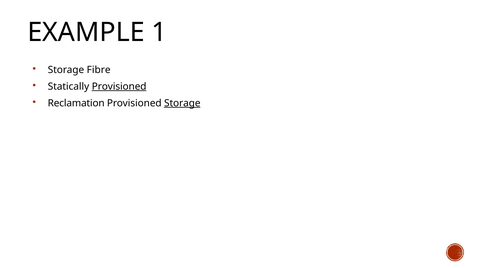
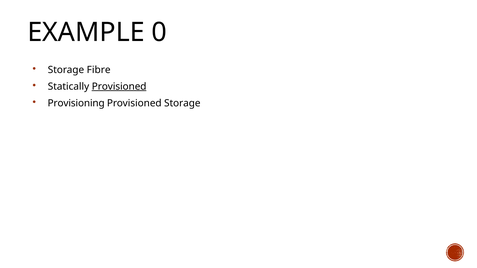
1: 1 -> 0 (159, 32)
Reclamation: Reclamation -> Provisioning (76, 103)
Storage underline: present -> none (182, 103)
